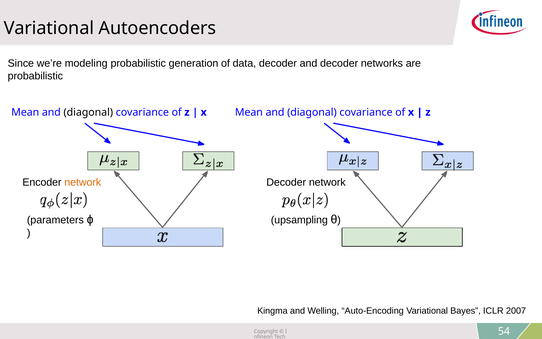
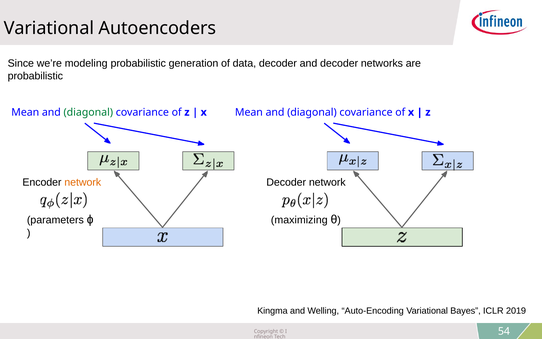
diagonal colour: black -> green (88, 112)
upsampling: upsampling -> maximizing (299, 220)
2007: 2007 -> 2019 (516, 311)
